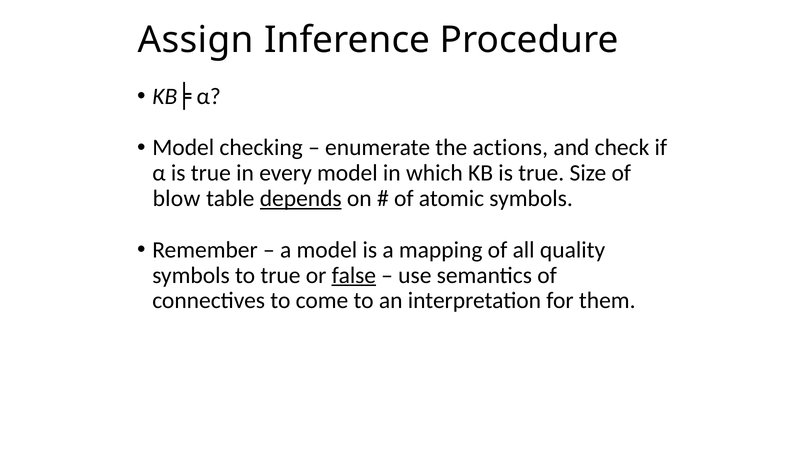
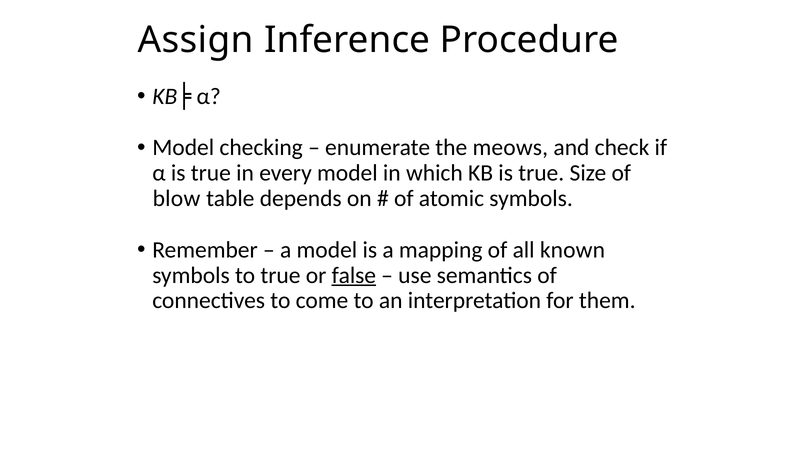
actions: actions -> meows (510, 148)
depends underline: present -> none (301, 198)
quality: quality -> known (572, 250)
